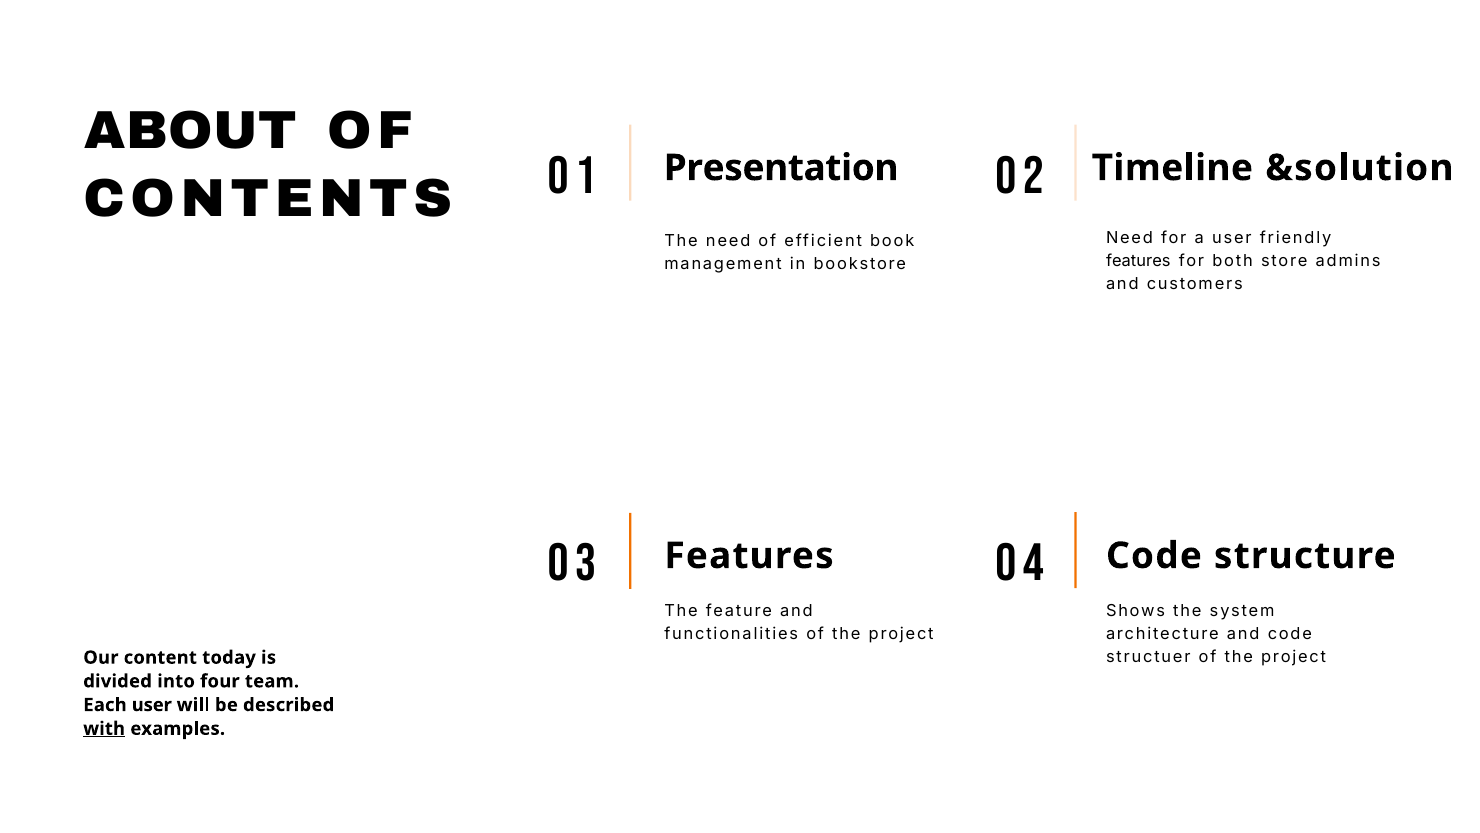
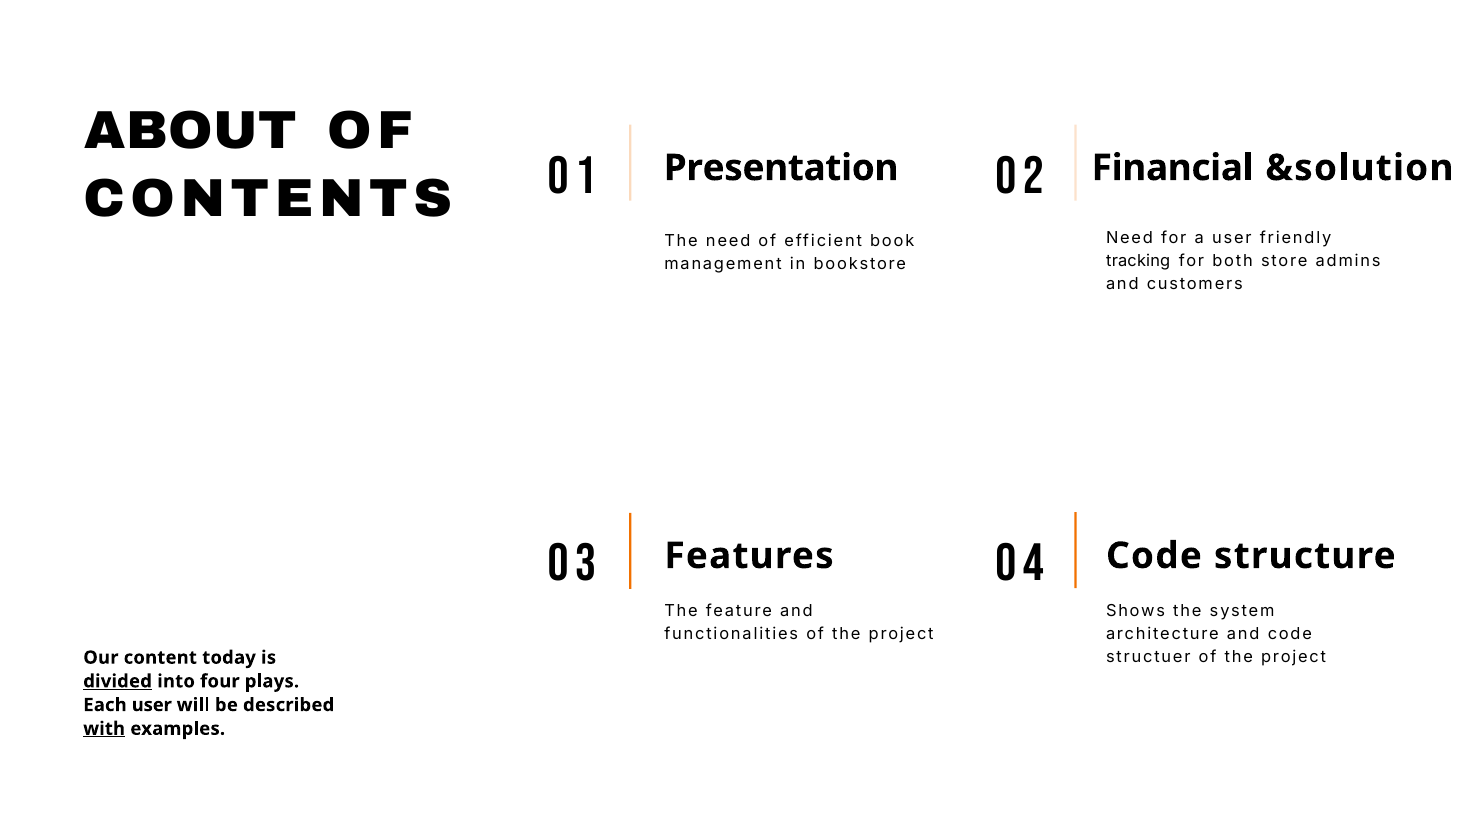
Timeline: Timeline -> Financial (1173, 168)
features: features -> tracking (1138, 261)
divided underline: none -> present (118, 681)
team: team -> plays (272, 681)
